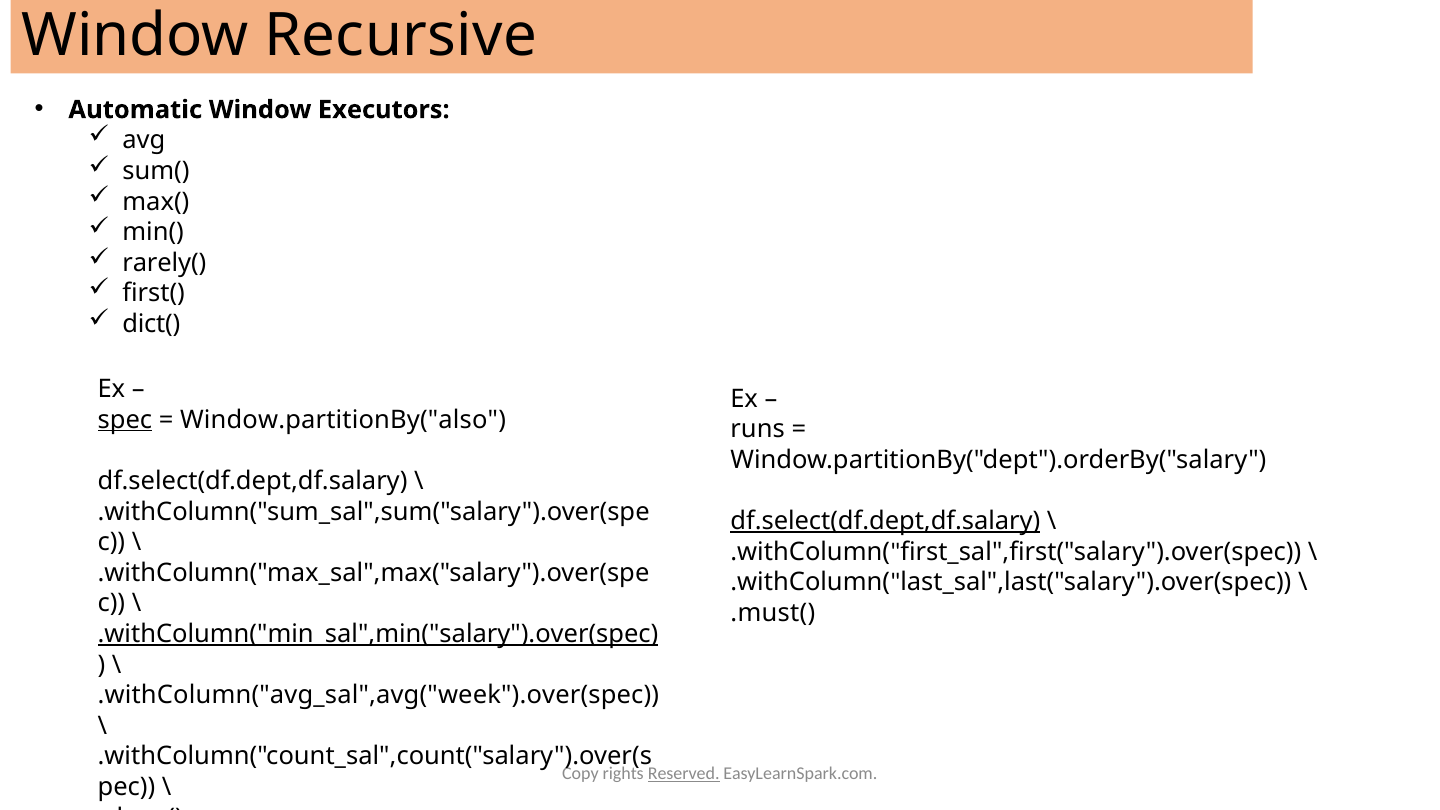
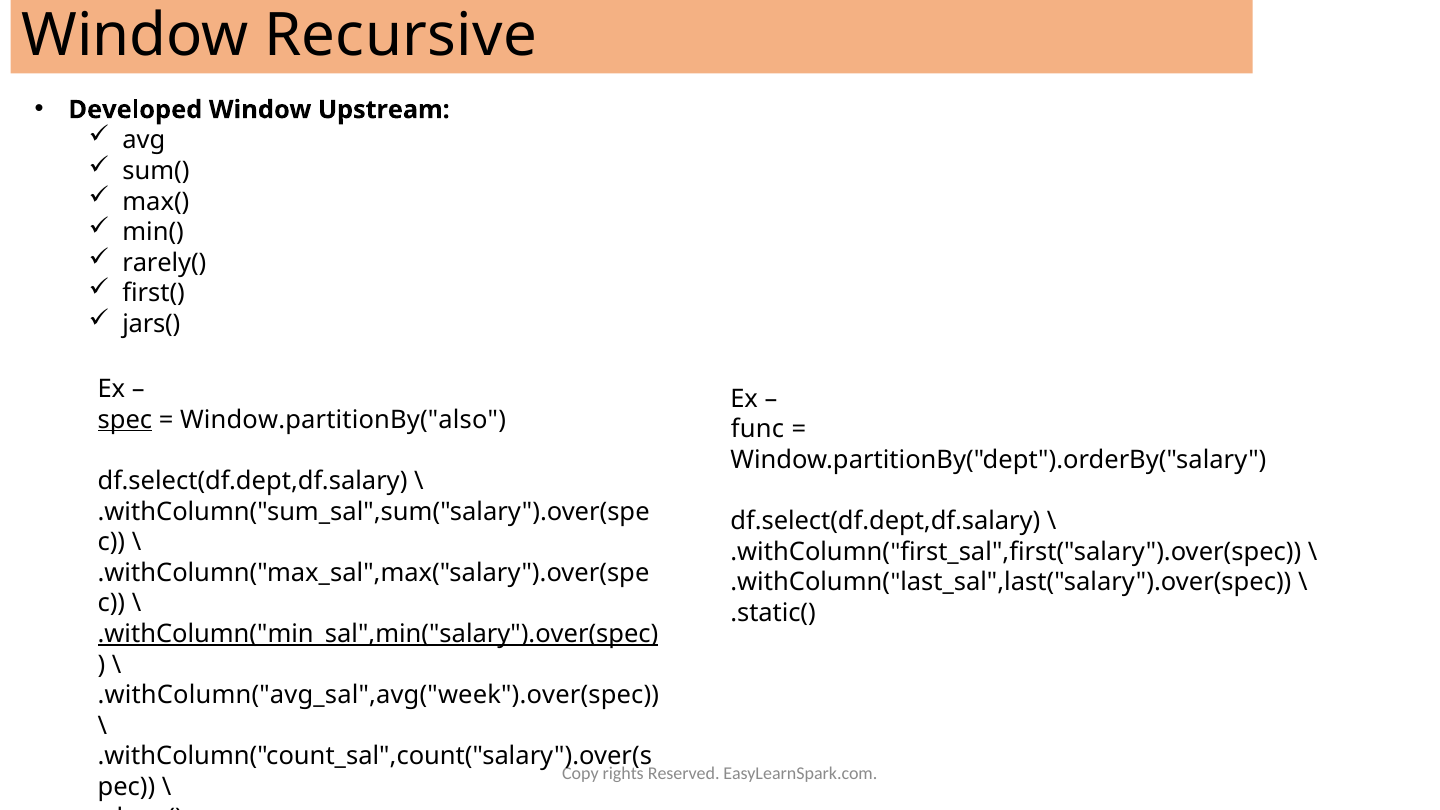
Automatic: Automatic -> Developed (135, 110)
Executors: Executors -> Upstream (384, 110)
dict(: dict( -> jars( (151, 324)
runs: runs -> func (758, 429)
df.select(df.dept,df.salary underline: present -> none (885, 521)
.must(: .must( -> .static( (773, 613)
Reserved underline: present -> none (684, 773)
